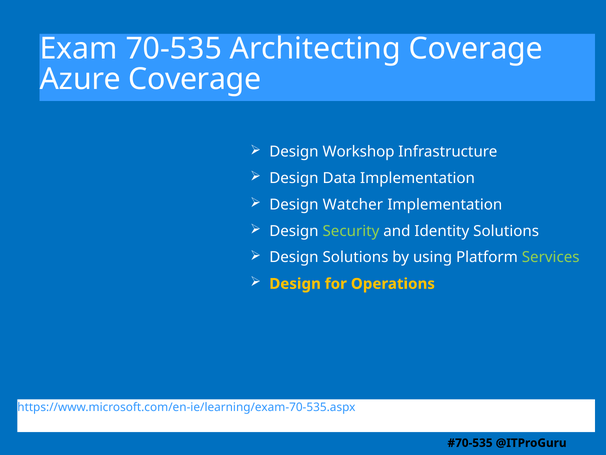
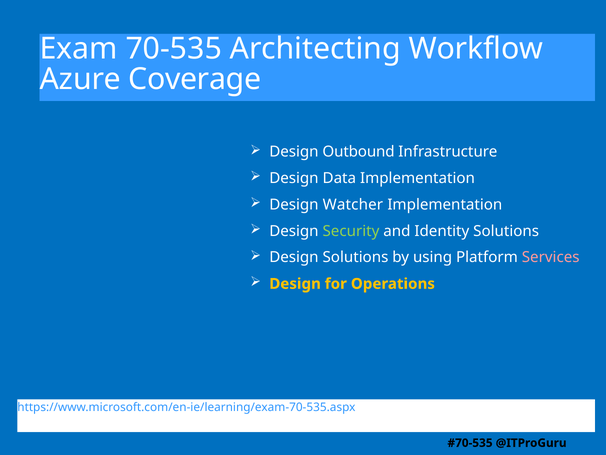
Architecting Coverage: Coverage -> Workflow (476, 48)
Workshop: Workshop -> Outbound (359, 152)
Services colour: light green -> pink (551, 257)
